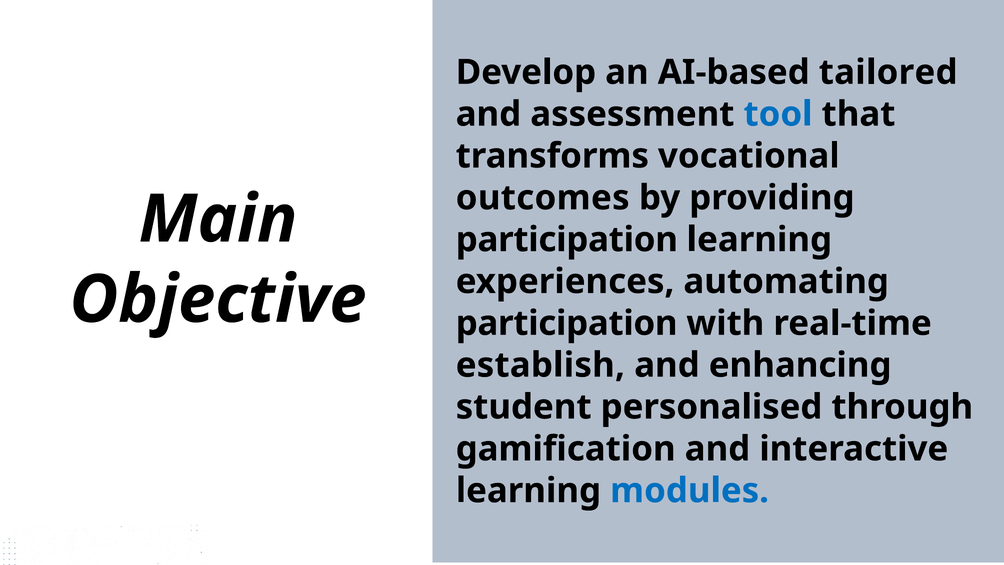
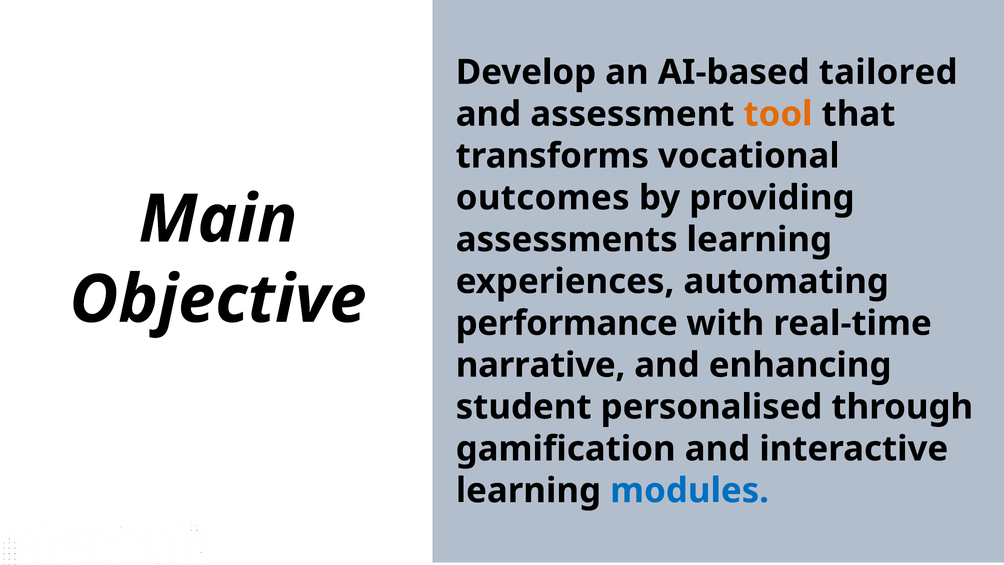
tool colour: blue -> orange (778, 114)
participation: participation -> assessments (567, 240)
participation: participation -> performance (567, 323)
establish: establish -> narrative (541, 365)
